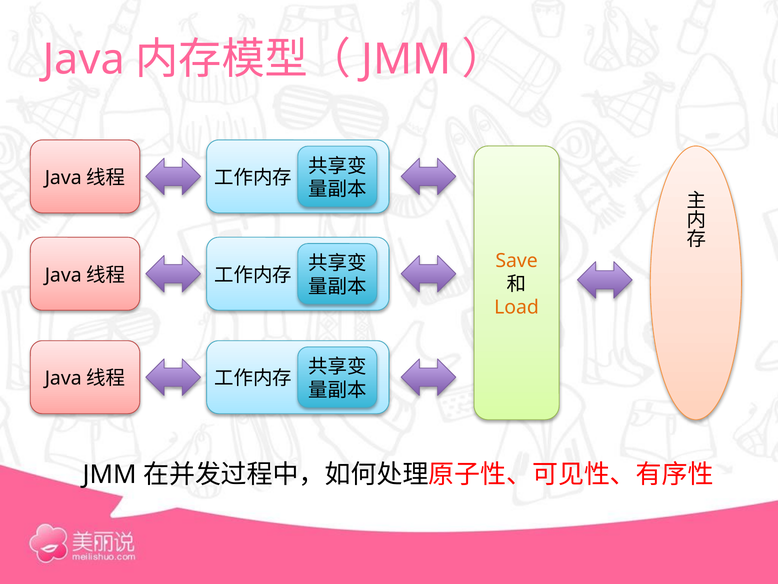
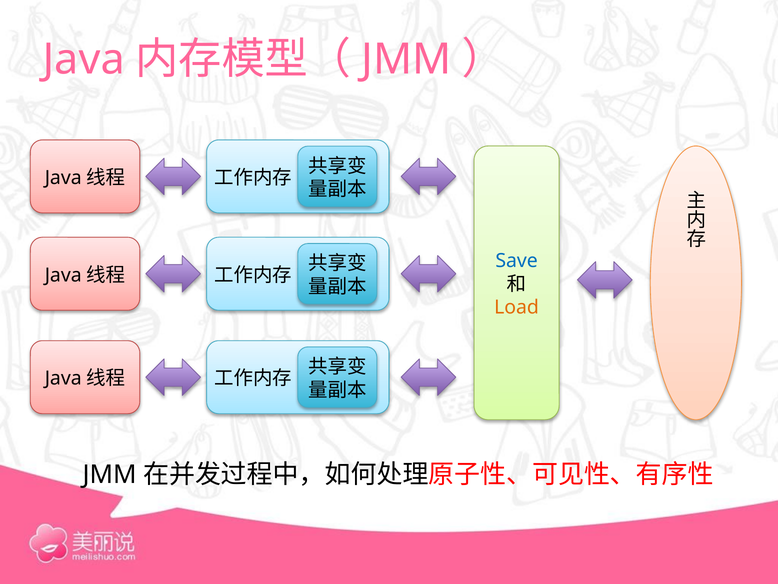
Save colour: orange -> blue (517, 261)
